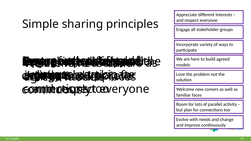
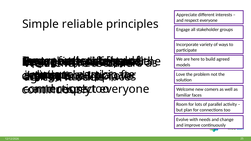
sharing: sharing -> reliable (82, 24)
